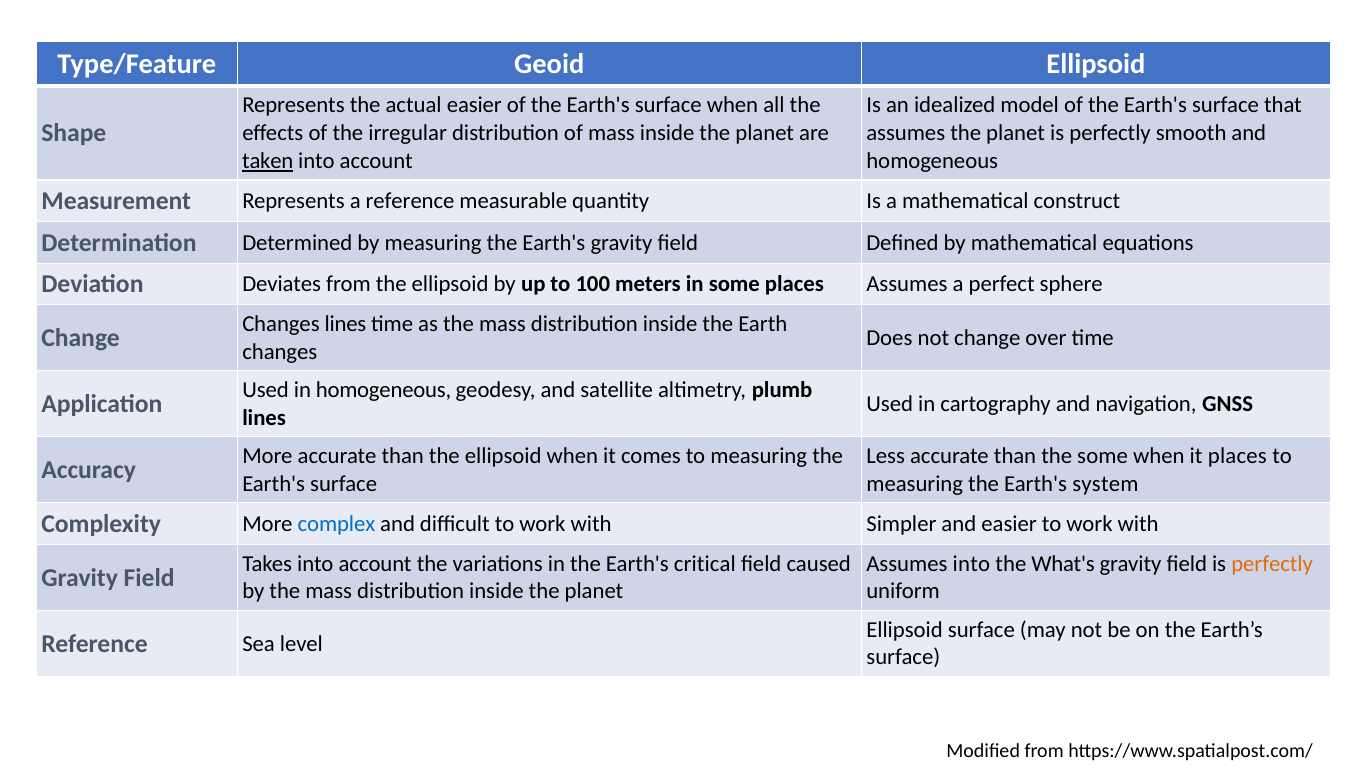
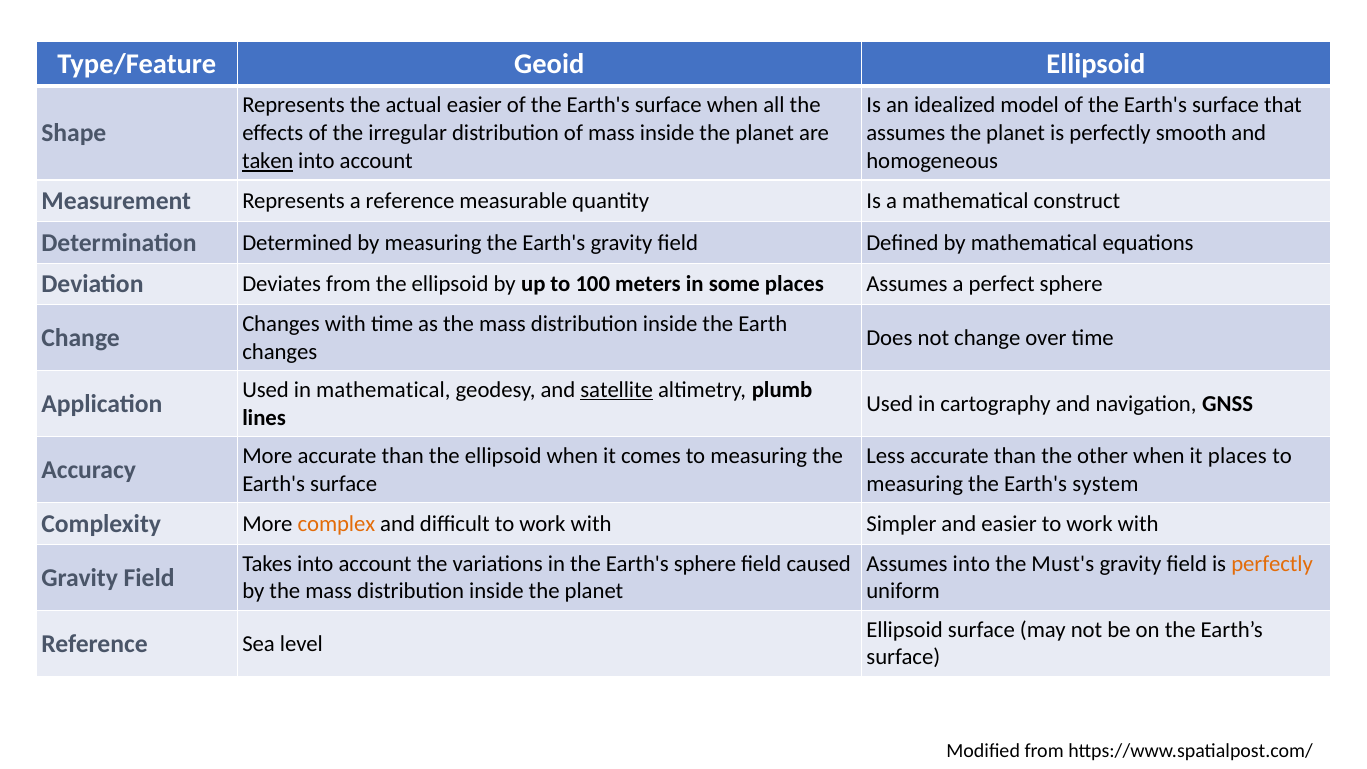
Changes lines: lines -> with (345, 324)
in homogeneous: homogeneous -> mathematical (383, 390)
satellite underline: none -> present (617, 390)
the some: some -> other (1103, 456)
complex colour: blue -> orange (336, 524)
Earth's critical: critical -> sphere (705, 564)
What's: What's -> Must's (1063, 564)
